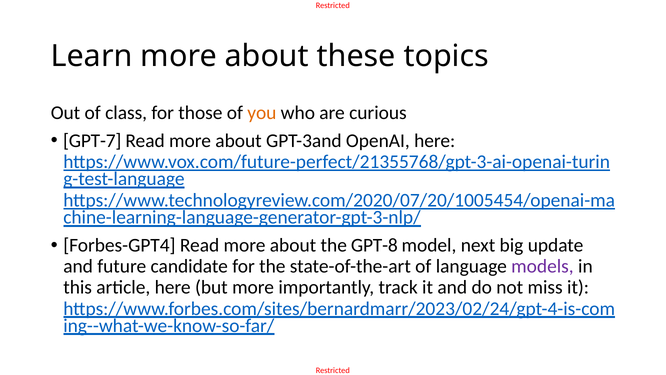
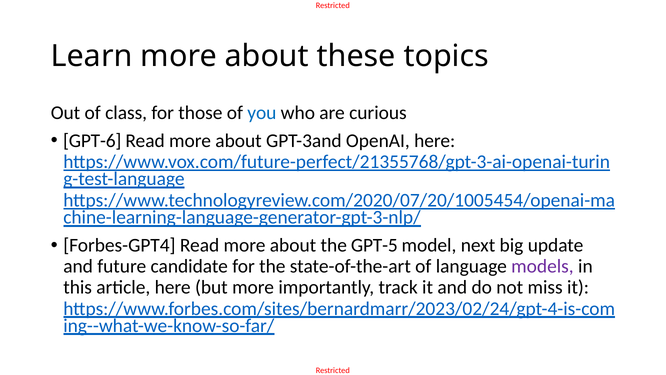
you colour: orange -> blue (262, 113)
GPT-7: GPT-7 -> GPT-6 (92, 140)
GPT-8: GPT-8 -> GPT-5 (374, 245)
